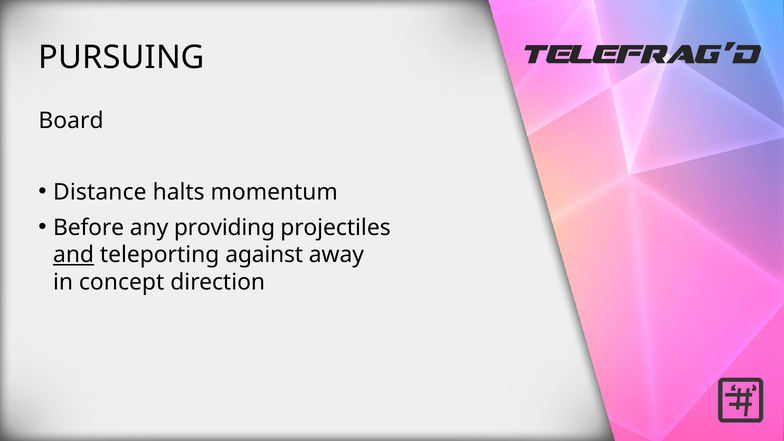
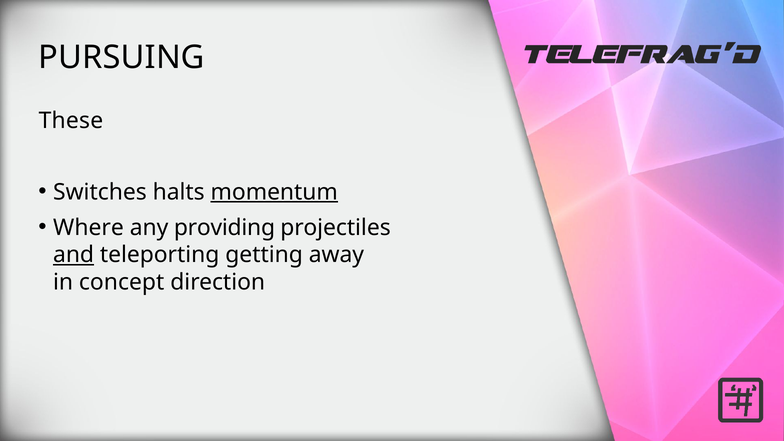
Board: Board -> These (71, 121)
Distance: Distance -> Switches (100, 192)
momentum underline: none -> present (274, 192)
Before: Before -> Where (88, 228)
against: against -> getting (264, 255)
